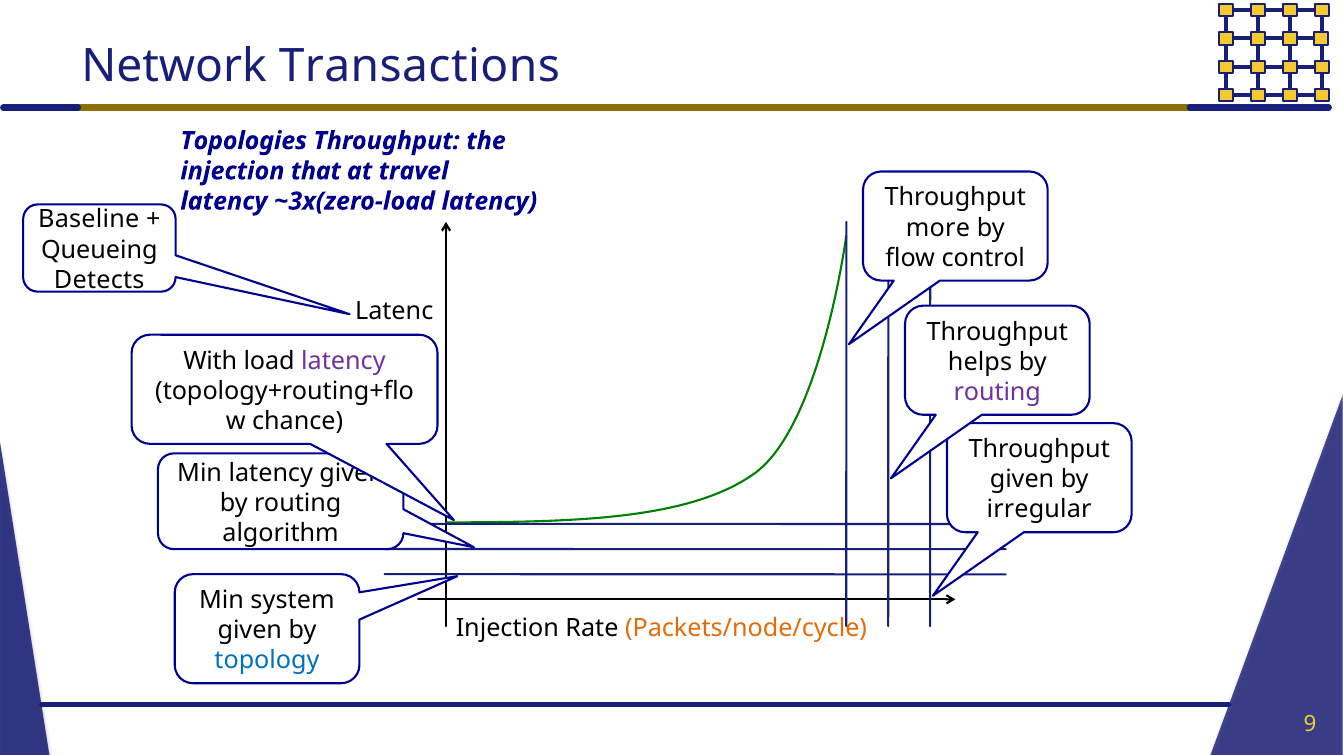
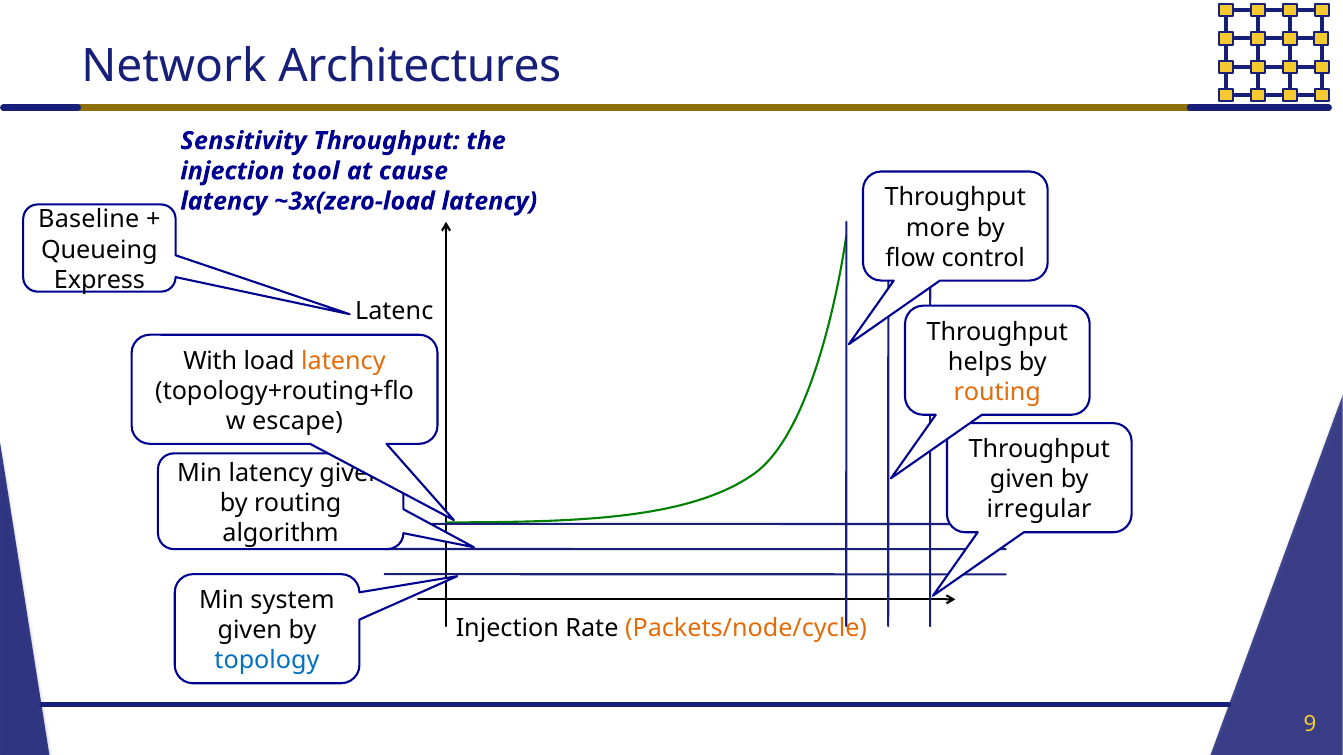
Transactions: Transactions -> Architectures (420, 66)
Topologies: Topologies -> Sensitivity (243, 141)
that: that -> tool (316, 171)
travel: travel -> cause (413, 171)
Detects: Detects -> Express (99, 280)
latency colour: purple -> orange (343, 361)
routing colour: purple -> orange (997, 392)
chance: chance -> escape (297, 421)
